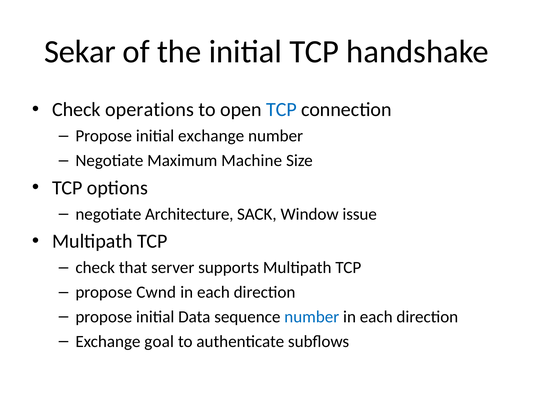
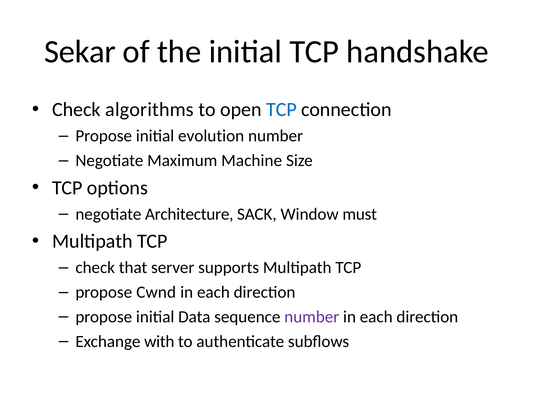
operations: operations -> algorithms (150, 110)
initial exchange: exchange -> evolution (211, 136)
issue: issue -> must (360, 214)
number colour: blue -> purple (312, 316)
goal: goal -> with (159, 341)
